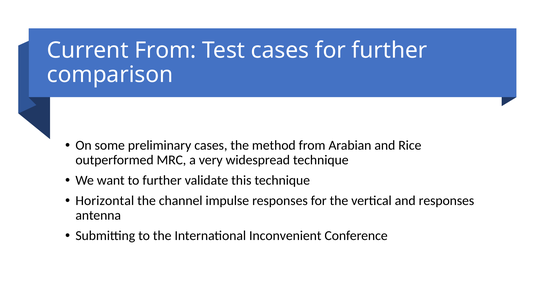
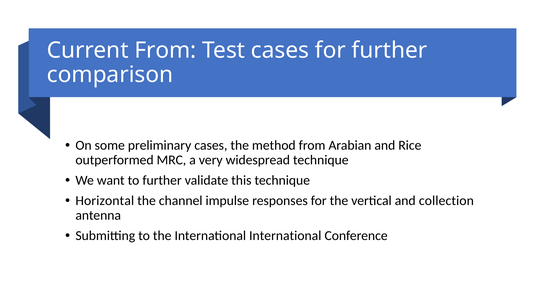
and responses: responses -> collection (446, 201)
International Inconvenient: Inconvenient -> International (285, 236)
